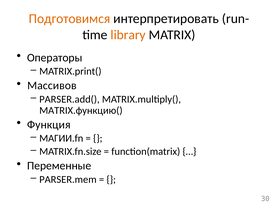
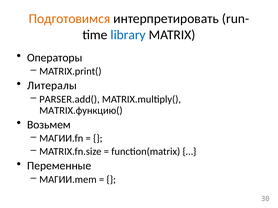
library colour: orange -> blue (128, 35)
Массивов: Массивов -> Литералы (52, 86)
Функция: Функция -> Возьмем (49, 125)
PARSER.mem: PARSER.mem -> МАГИИ.mem (68, 180)
